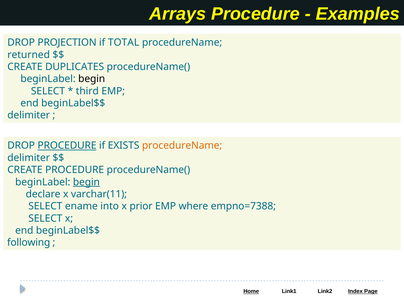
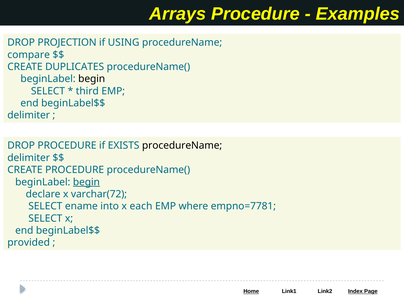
TOTAL: TOTAL -> USING (124, 43)
returned: returned -> compare (29, 55)
PROCEDURE underline: present -> none (67, 146)
procedureName colour: orange -> black (182, 146)
varchar(11: varchar(11 -> varchar(72 (99, 194)
prior: prior -> each (141, 206)
empno=7388: empno=7388 -> empno=7781 (243, 206)
following: following -> provided (29, 243)
